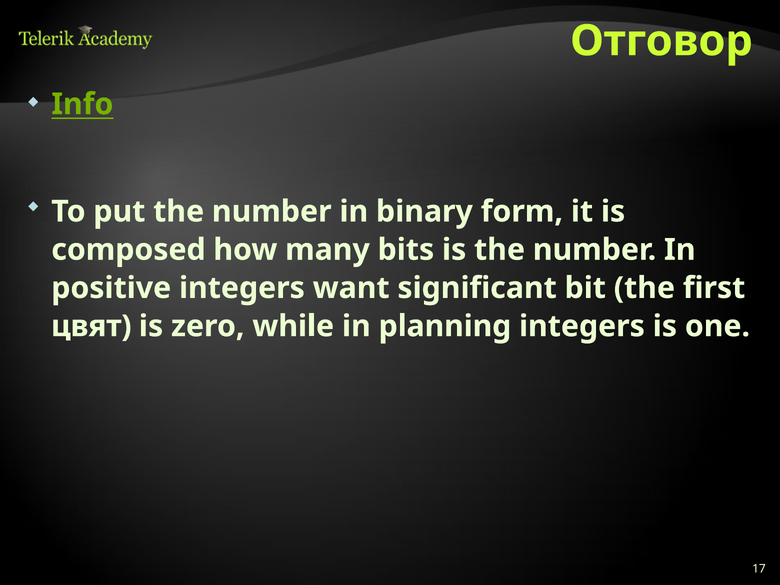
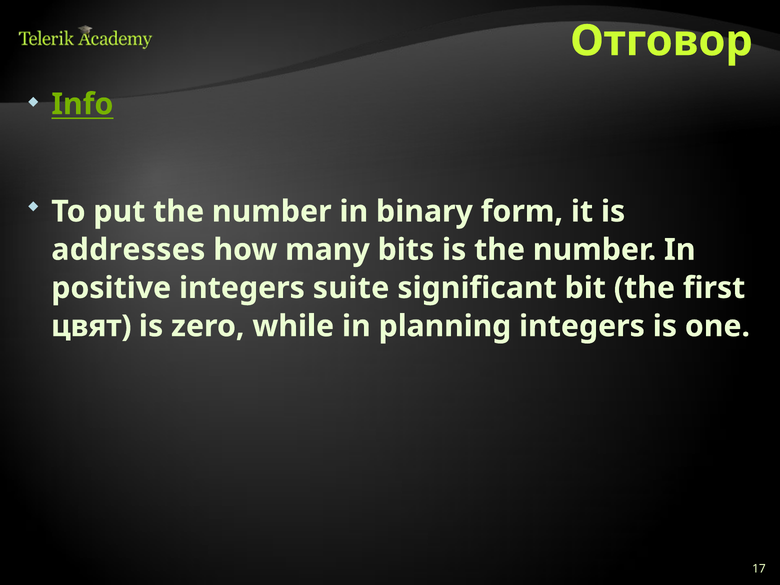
composed: composed -> addresses (128, 250)
want: want -> suite (351, 288)
